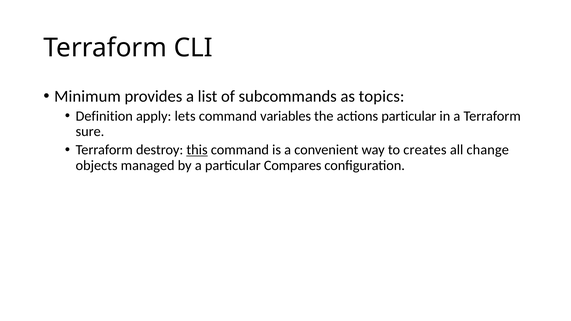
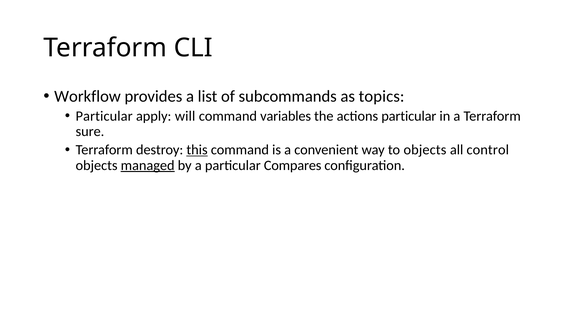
Minimum: Minimum -> Workflow (88, 97)
Definition: Definition -> Particular (104, 116)
lets: lets -> will (185, 116)
to creates: creates -> objects (425, 150)
change: change -> control (488, 150)
managed underline: none -> present (148, 165)
